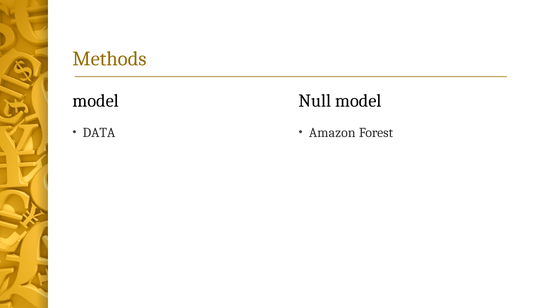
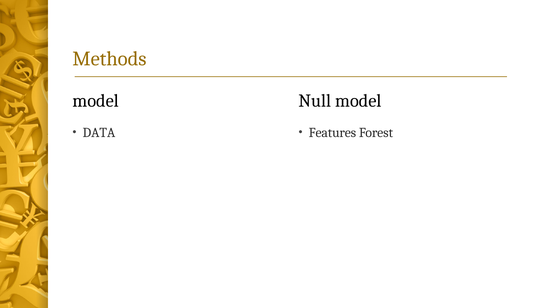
Amazon: Amazon -> Features (332, 133)
